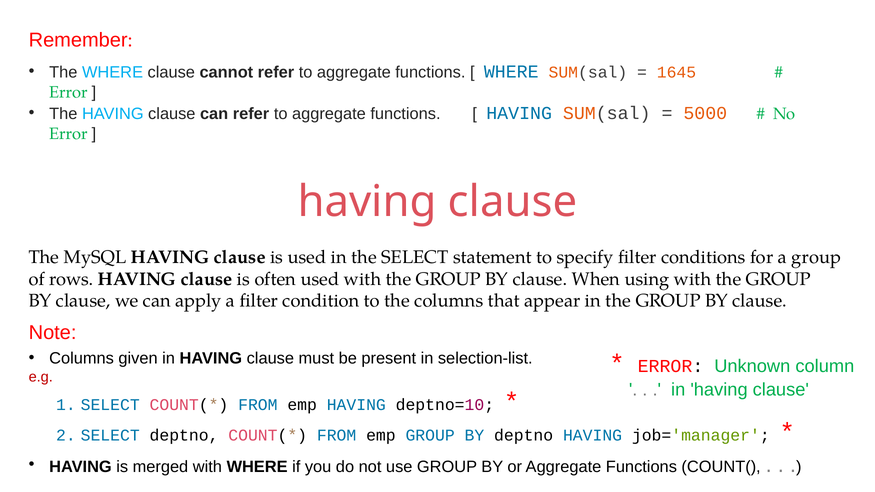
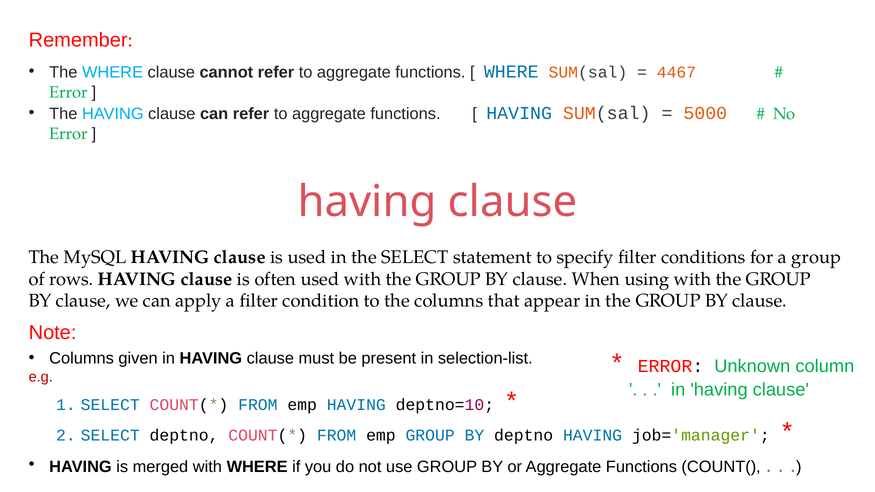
1645: 1645 -> 4467 (676, 72)
